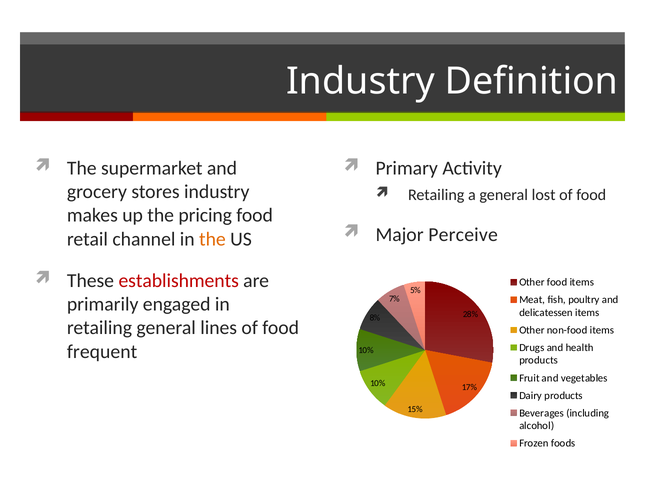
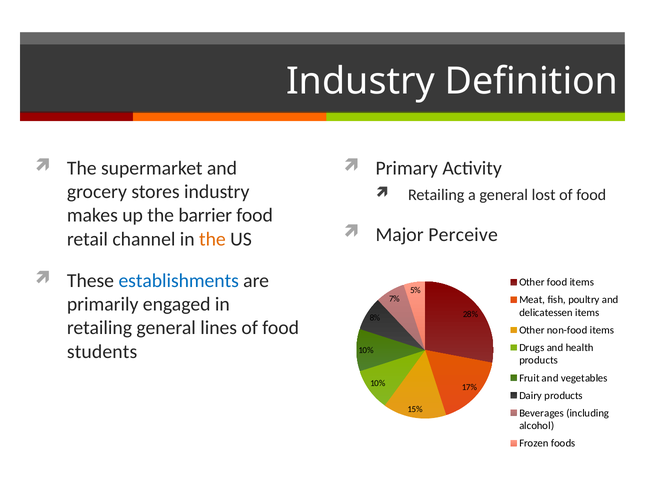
pricing: pricing -> barrier (205, 215)
establishments colour: red -> blue (179, 281)
frequent: frequent -> students (102, 351)
